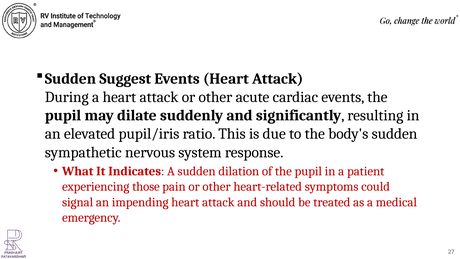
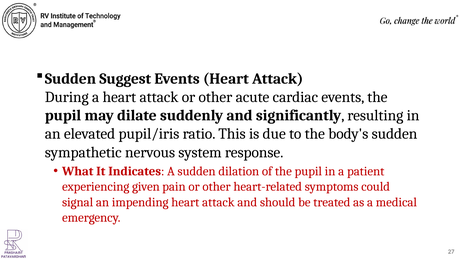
those: those -> given (146, 187)
